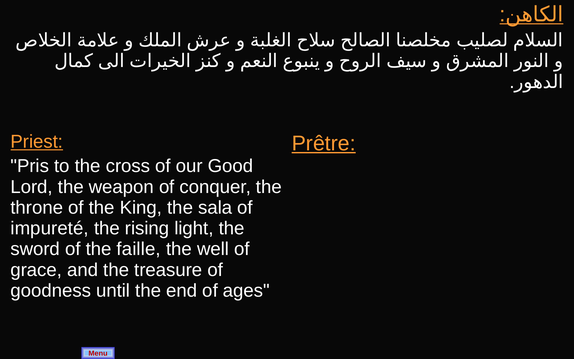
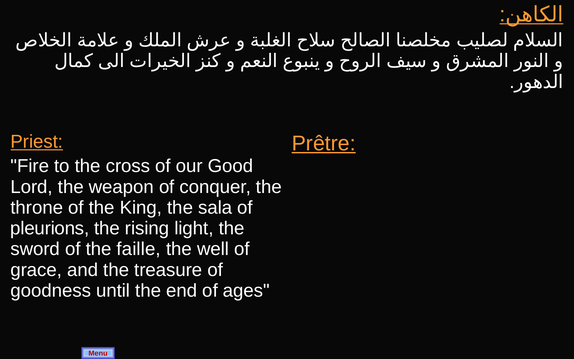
Pris: Pris -> Fire (30, 166)
impureté: impureté -> pleurions (50, 228)
